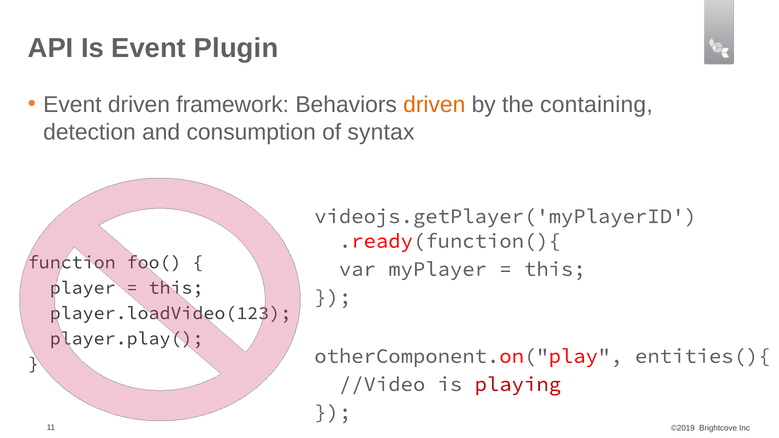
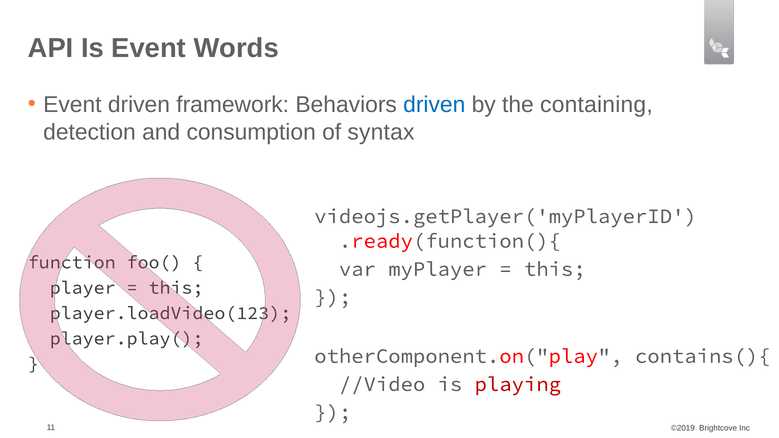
Plugin: Plugin -> Words (236, 48)
driven colour: orange -> blue (434, 105)
entities(){: entities(){ -> contains(){ (703, 356)
